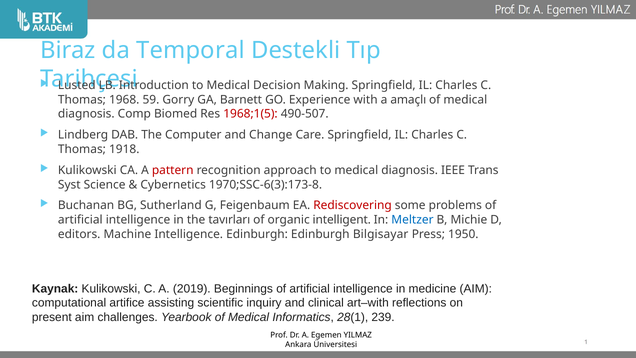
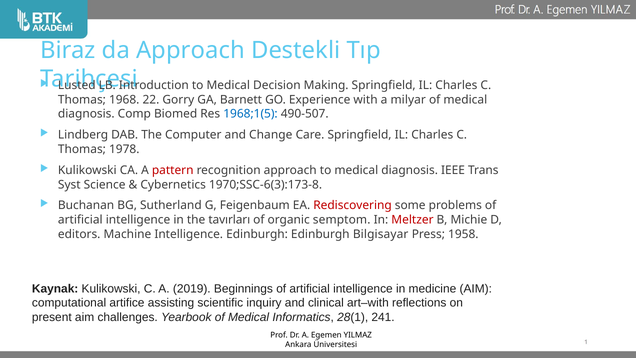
da Temporal: Temporal -> Approach (191, 50)
59: 59 -> 22 (151, 100)
amaçlı: amaçlı -> milyar (408, 100)
1968;1(5 colour: red -> blue (250, 114)
1918: 1918 -> 1978 (124, 149)
intelligent: intelligent -> semptom (342, 220)
Meltzer colour: blue -> red (412, 220)
1950: 1950 -> 1958 (463, 234)
239: 239 -> 241 (383, 317)
